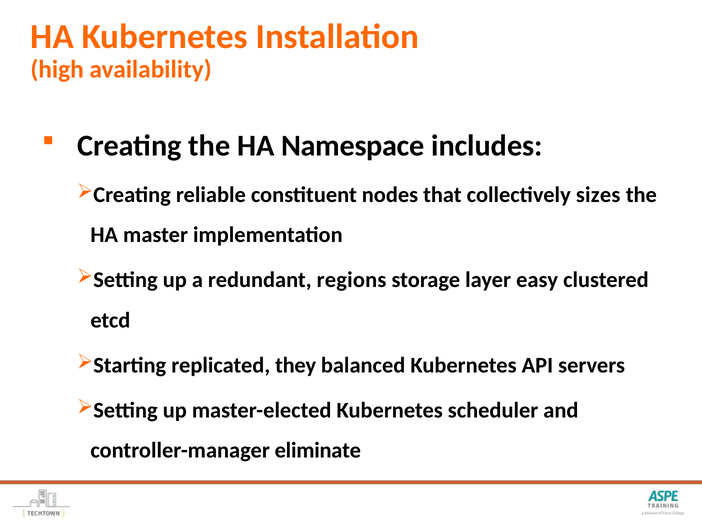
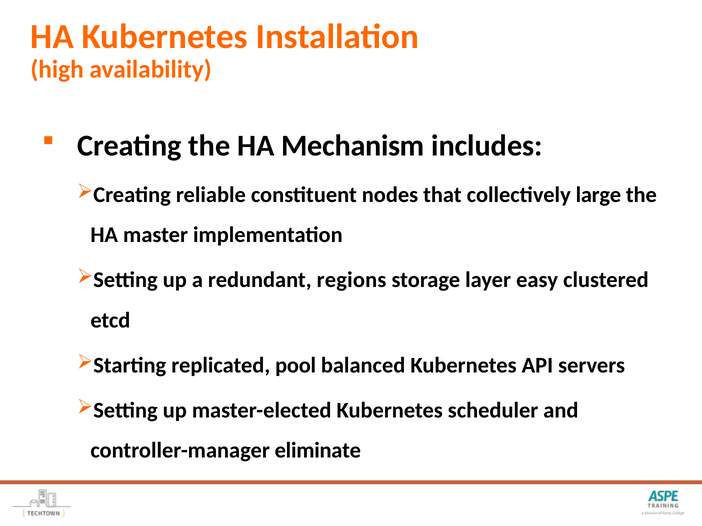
Namespace: Namespace -> Mechanism (353, 146)
sizes: sizes -> large (598, 195)
they: they -> pool (296, 366)
